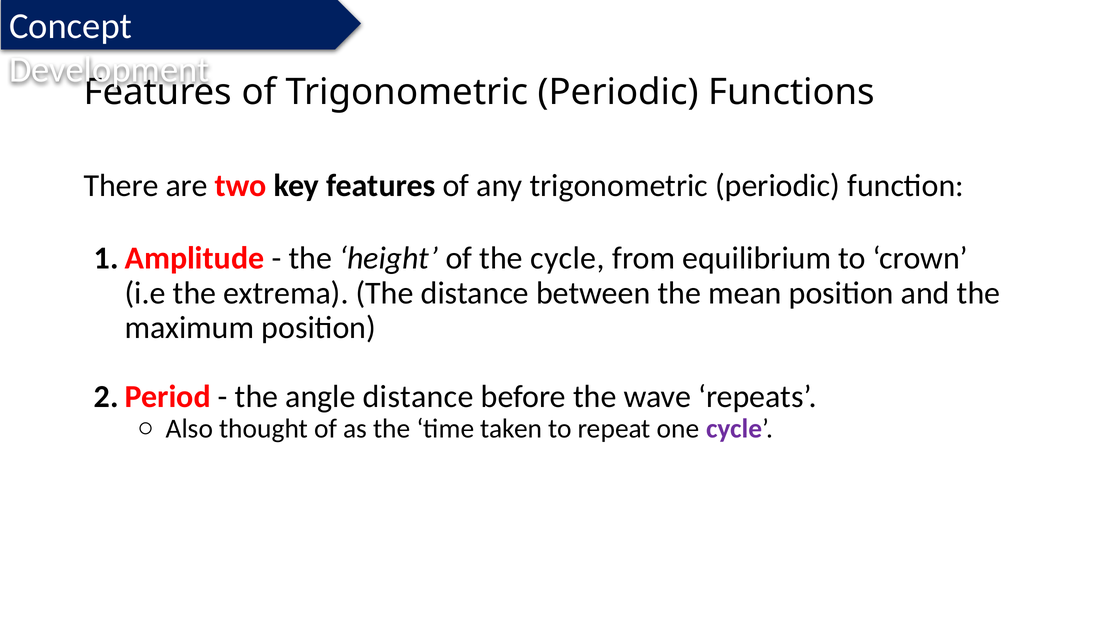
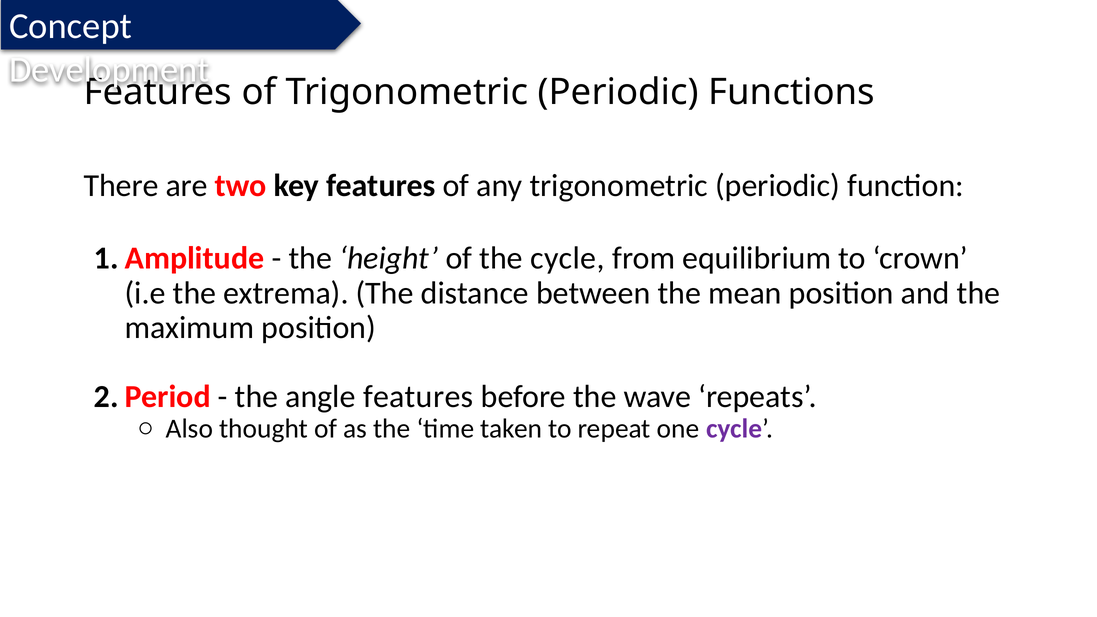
angle distance: distance -> features (418, 397)
